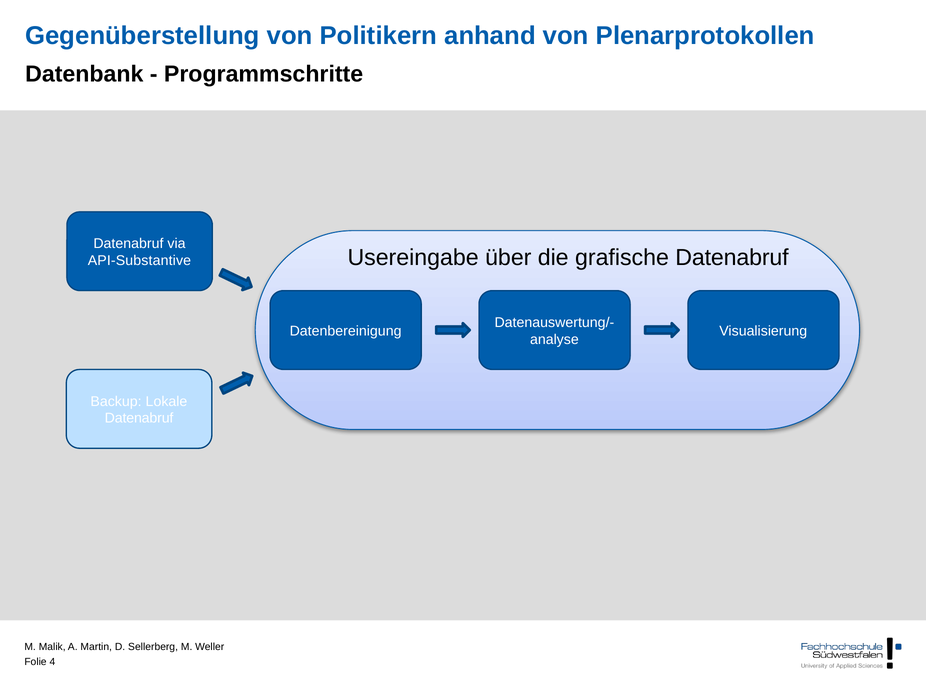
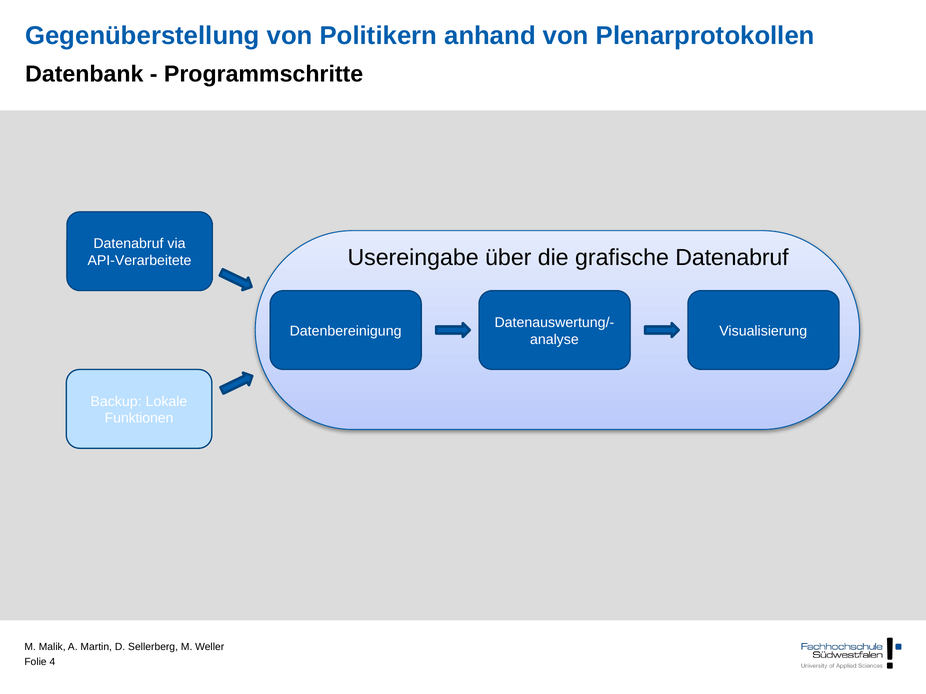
API-Substantive: API-Substantive -> API-Verarbeitete (140, 261)
Datenabruf: Datenabruf -> Funktionen (139, 419)
